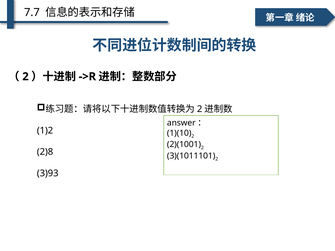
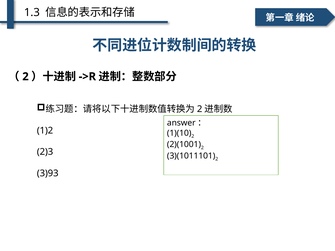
7.7: 7.7 -> 1.3 (32, 12)
2)8: 2)8 -> 2)3 (45, 152)
